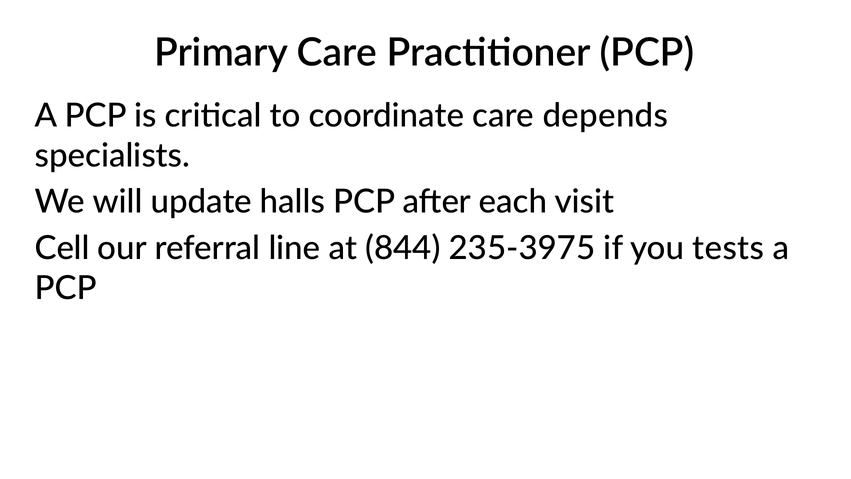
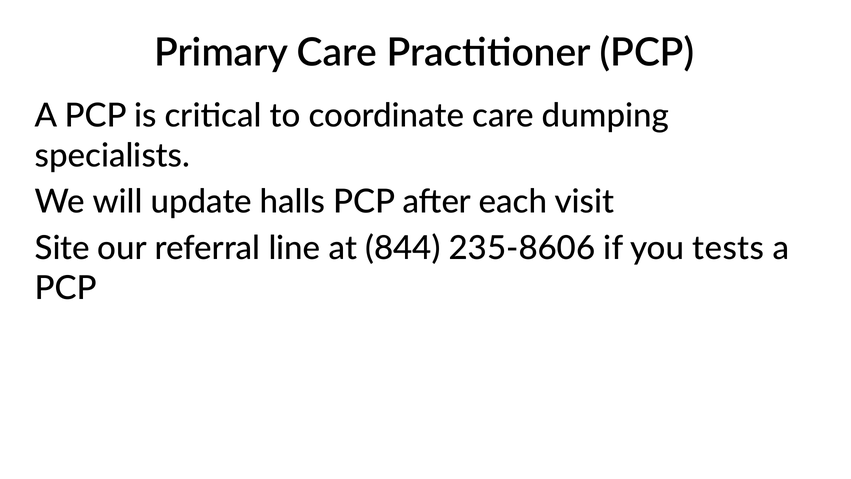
depends: depends -> dumping (606, 116)
Cell: Cell -> Site (62, 248)
235-3975: 235-3975 -> 235-8606 (522, 248)
